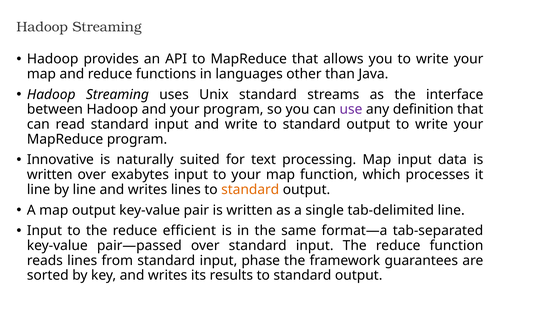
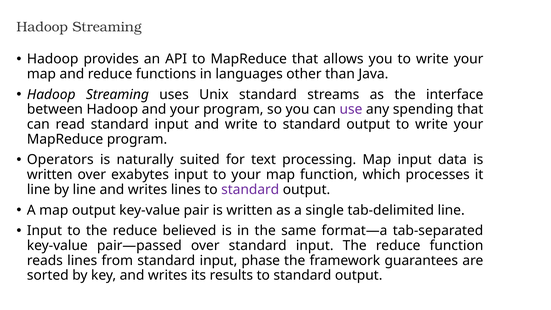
definition: definition -> spending (423, 109)
Innovative: Innovative -> Operators (60, 160)
standard colour: orange -> purple (250, 189)
efficient: efficient -> believed (189, 231)
